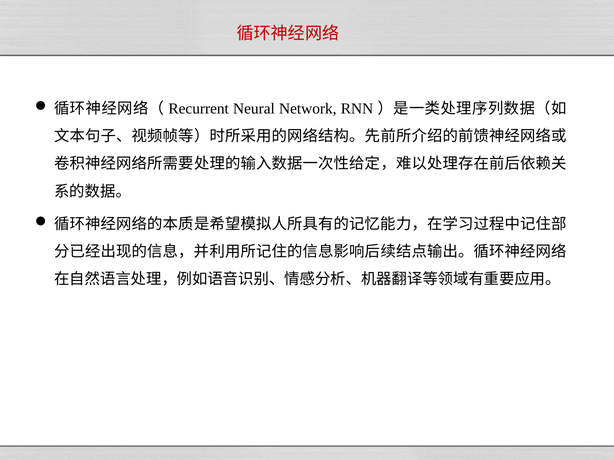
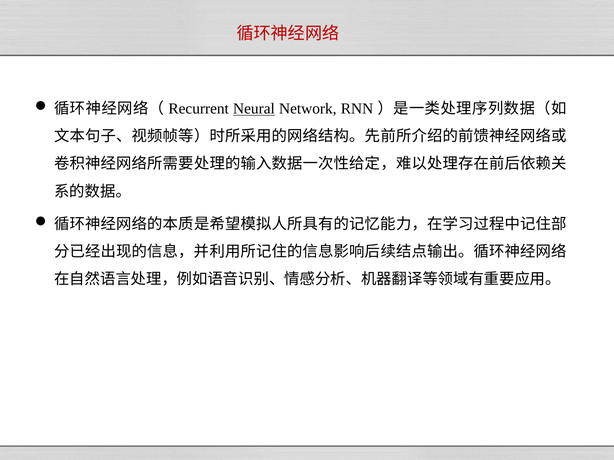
Neural underline: none -> present (254, 109)
